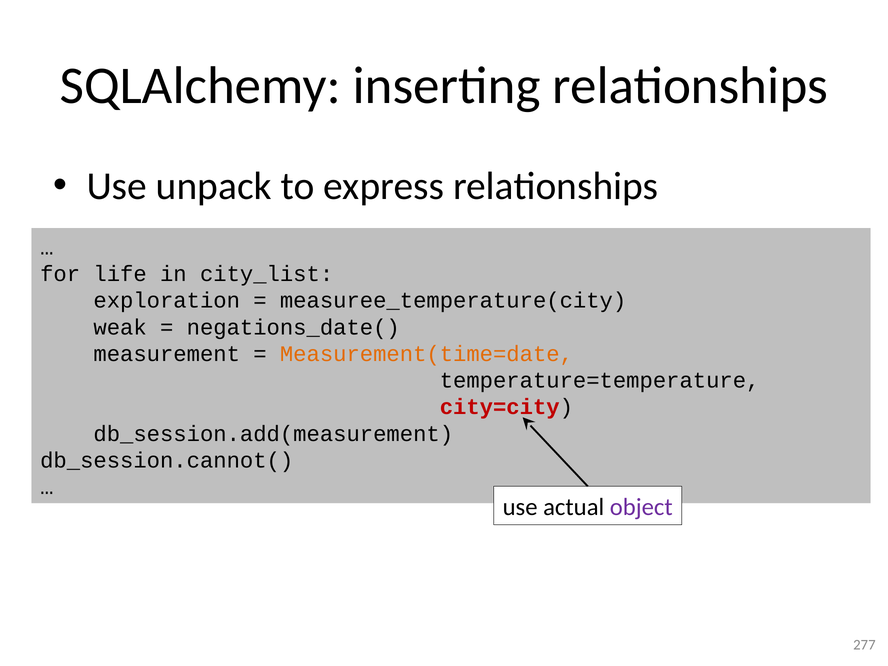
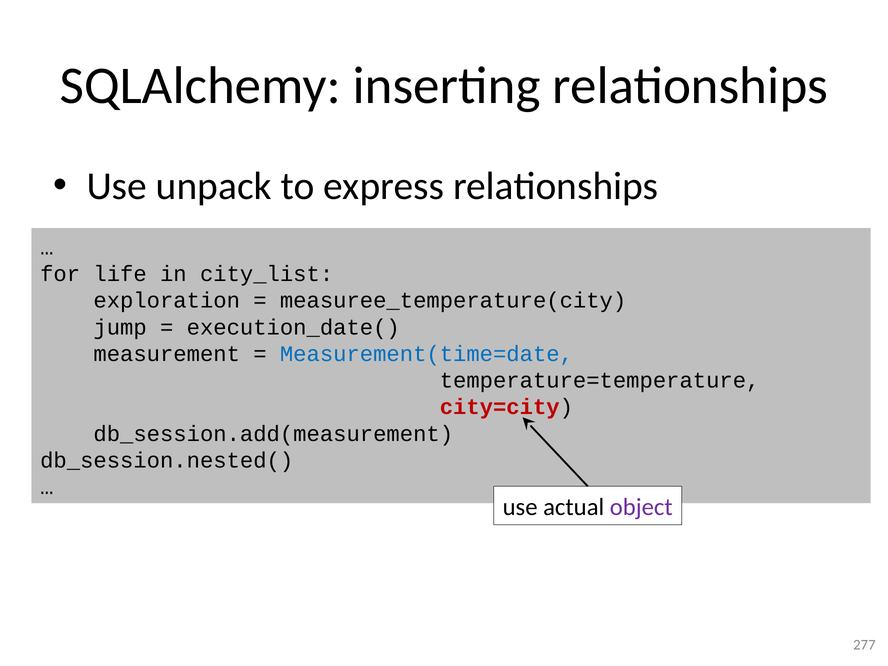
weak: weak -> jump (120, 327)
negations_date(: negations_date( -> execution_date( (293, 327)
Measurement(time=date colour: orange -> blue (426, 354)
db_session.cannot(: db_session.cannot( -> db_session.nested( (167, 460)
